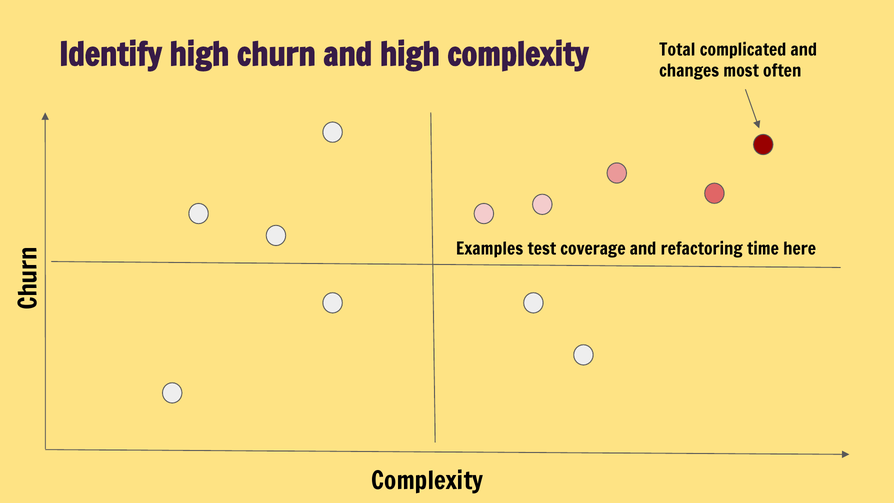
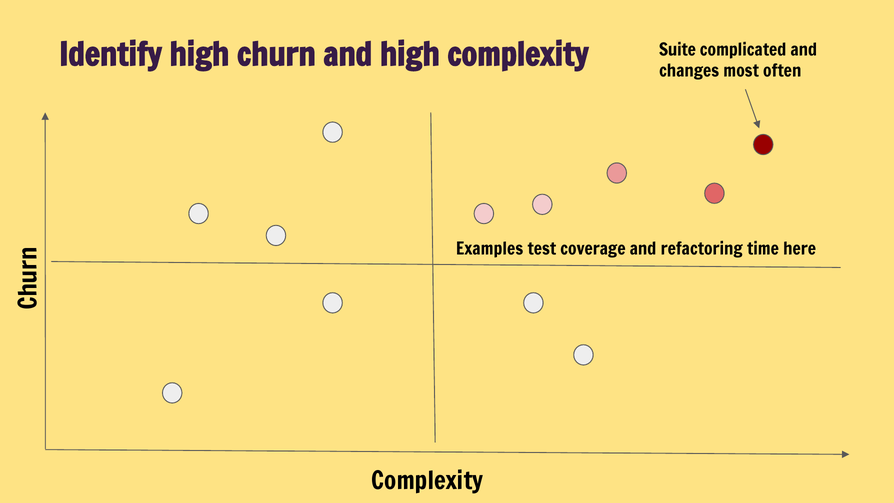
Total: Total -> Suite (677, 50)
